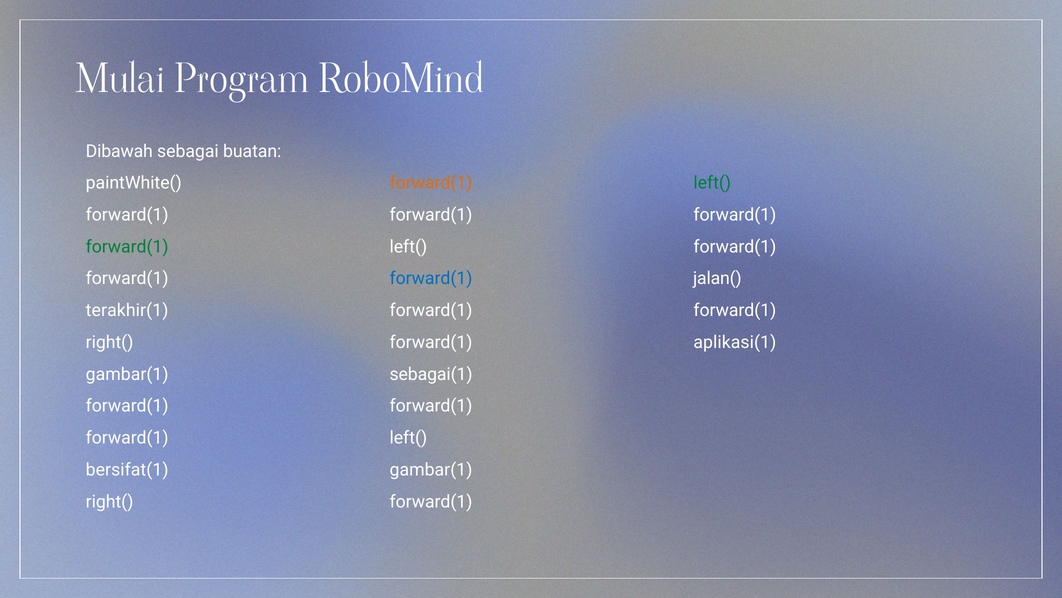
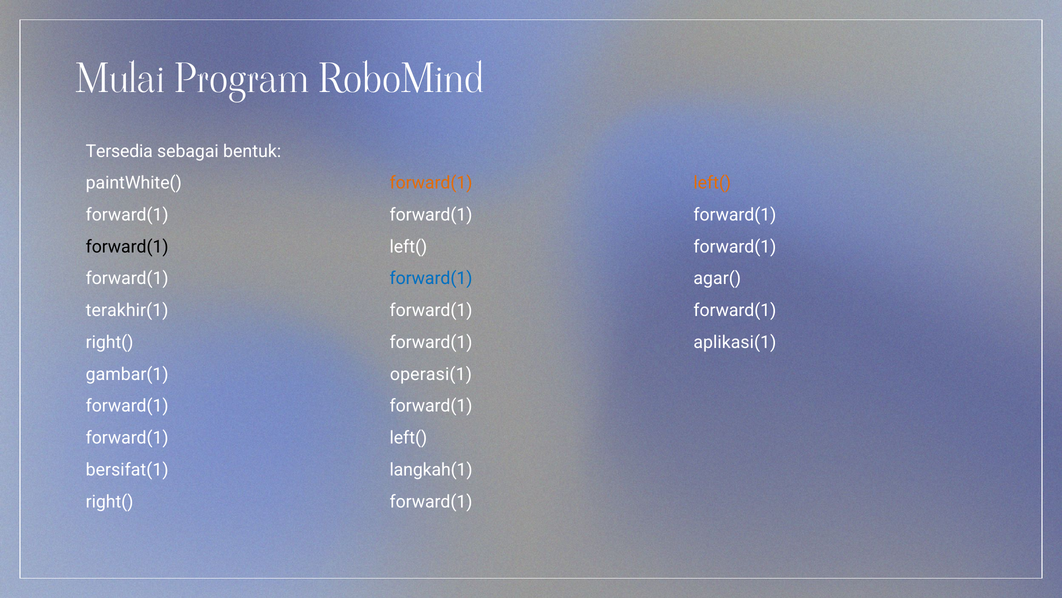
Dibawah: Dibawah -> Tersedia (119, 151)
buatan: buatan -> bentuk (252, 151)
left( colour: green -> orange (712, 183)
forward(1 colour: green -> black (127, 247)
jalan(: jalan( -> agar( (717, 278)
sebagai(1: sebagai(1 -> operasi(1 (431, 374)
gambar(1: gambar(1 -> langkah(1 (431, 469)
